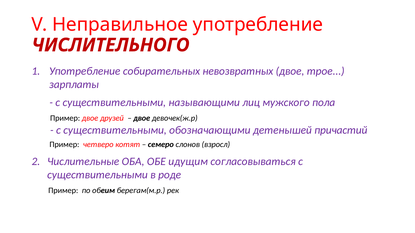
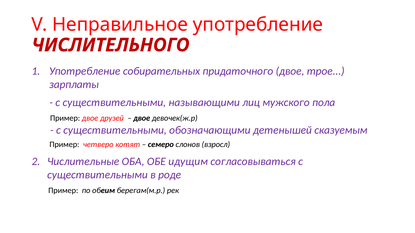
невозвратных: невозвратных -> придаточного (238, 71)
причастий: причастий -> сказуемым (341, 130)
